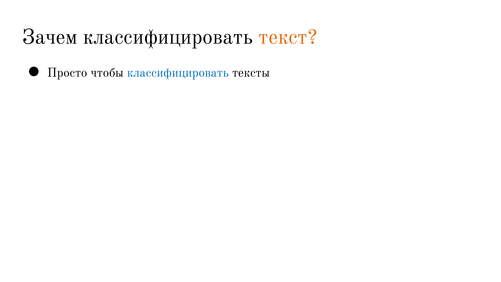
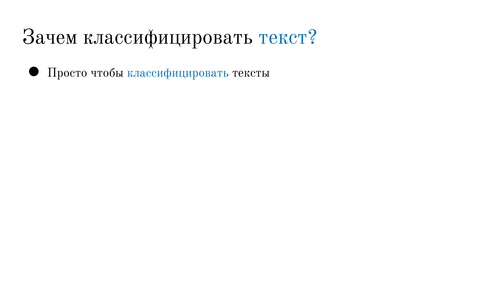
текст colour: orange -> blue (288, 37)
